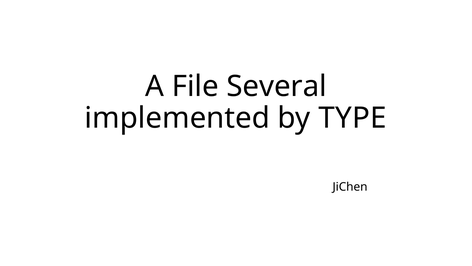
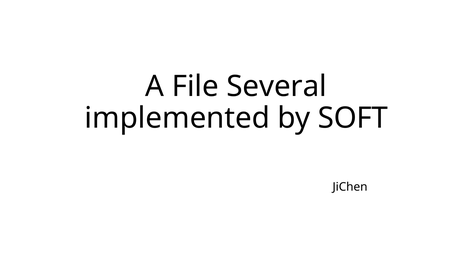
TYPE: TYPE -> SOFT (353, 118)
